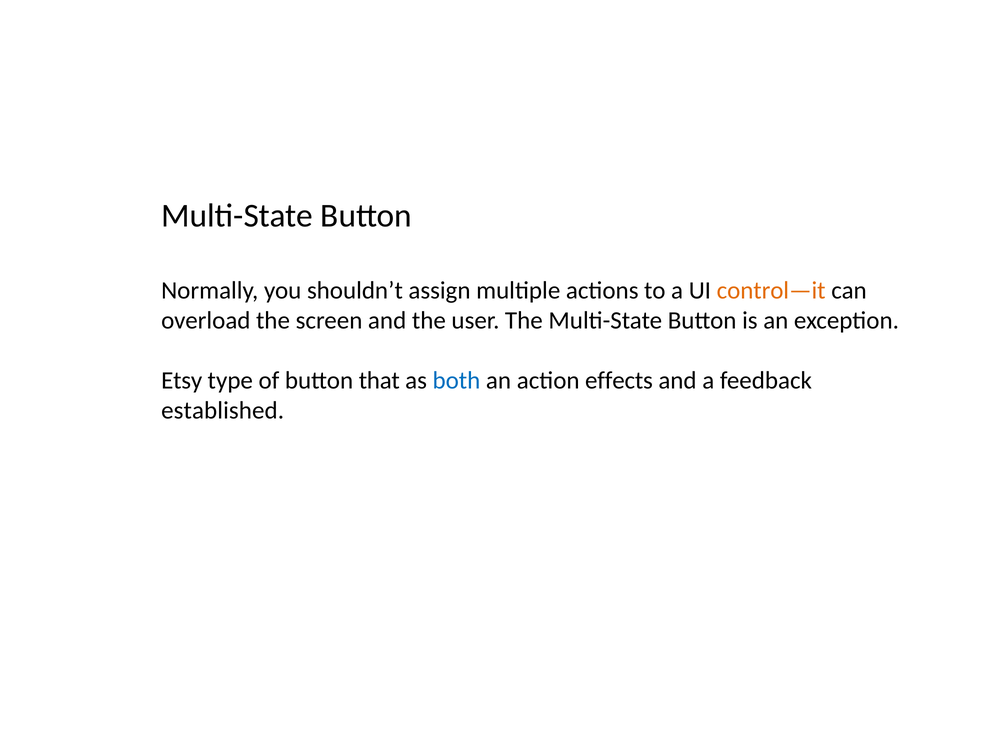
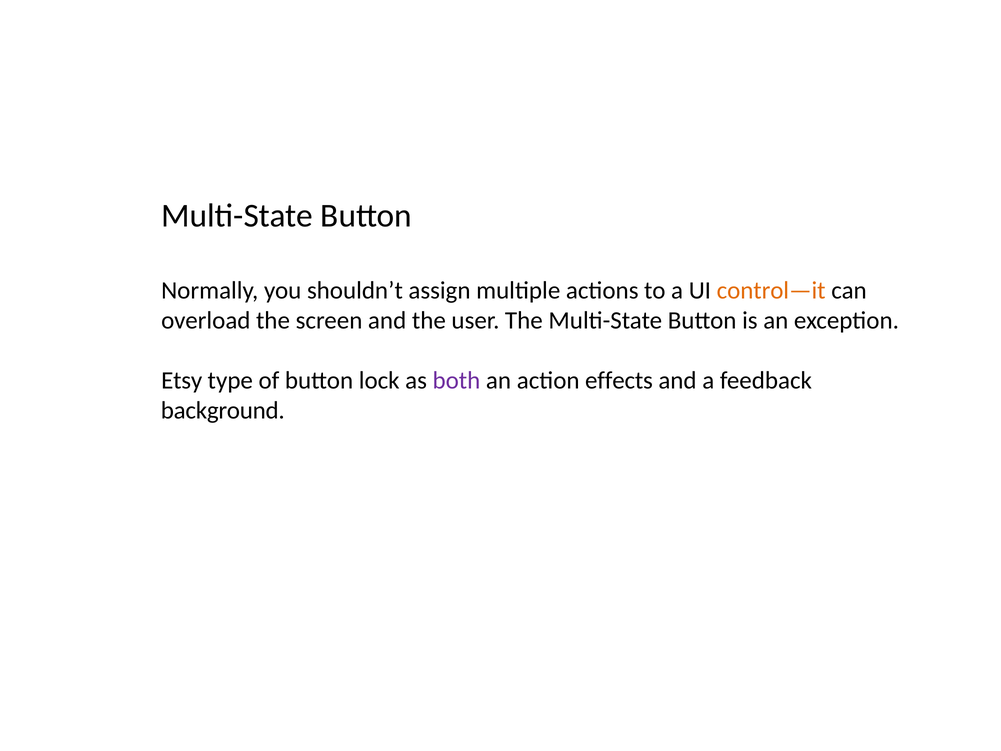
that: that -> lock (379, 380)
both colour: blue -> purple (456, 380)
established: established -> background (223, 410)
